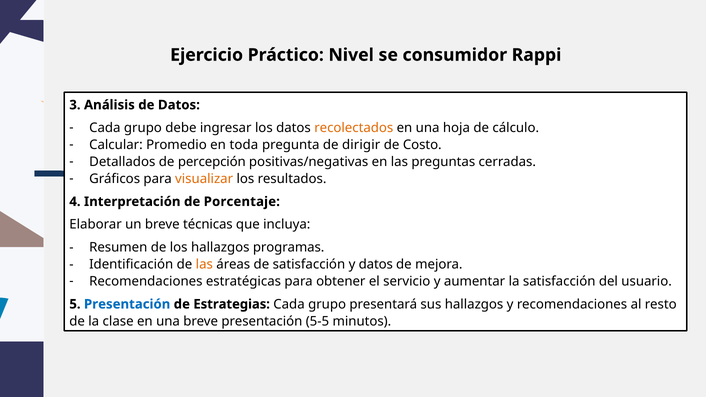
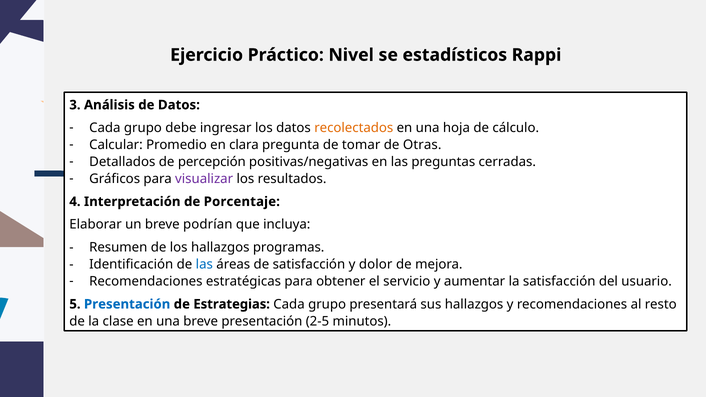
consumidor: consumidor -> estadísticos (455, 55)
toda: toda -> clara (244, 145)
dirigir: dirigir -> tomar (361, 145)
Costo: Costo -> Otras (422, 145)
visualizar colour: orange -> purple (204, 179)
técnicas: técnicas -> podrían (208, 225)
las colour: orange -> blue (204, 264)
y datos: datos -> dolor (376, 264)
5-5: 5-5 -> 2-5 (317, 321)
